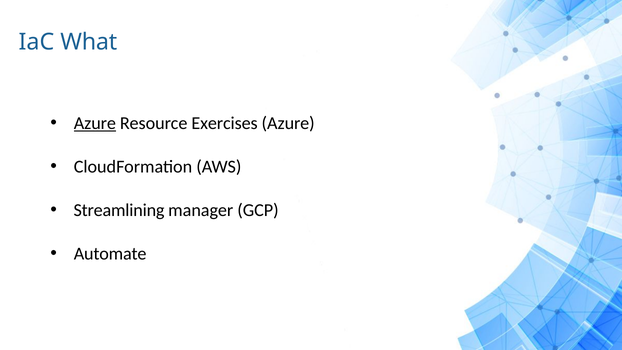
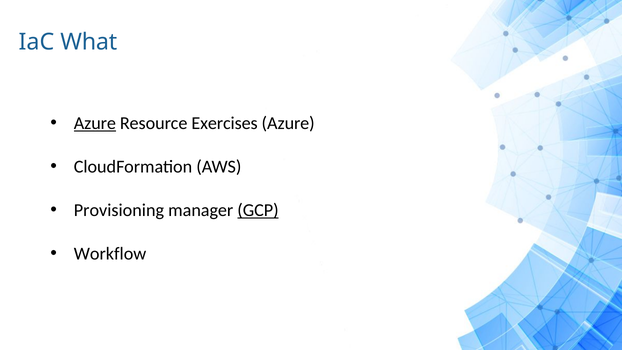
Streamlining: Streamlining -> Provisioning (119, 210)
GCP underline: none -> present (258, 210)
Automate: Automate -> Workflow (110, 254)
